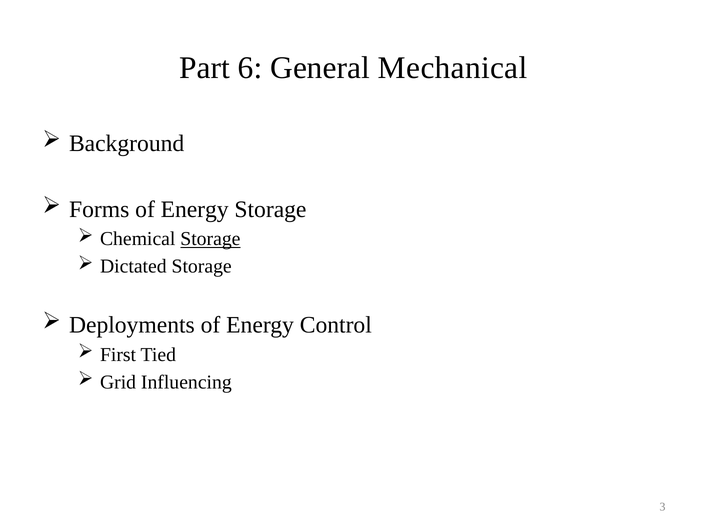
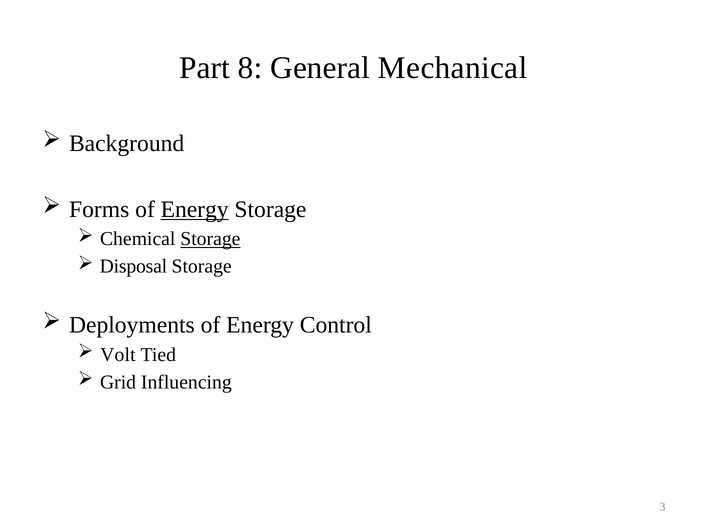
6: 6 -> 8 (250, 68)
Energy underline: none -> present (195, 209)
Dictated: Dictated -> Disposal (133, 266)
First: First -> Volt (118, 355)
